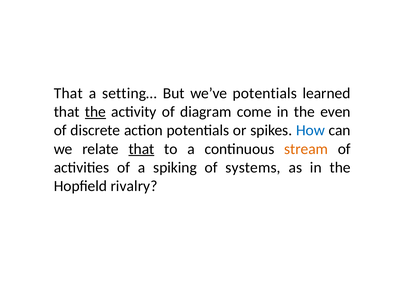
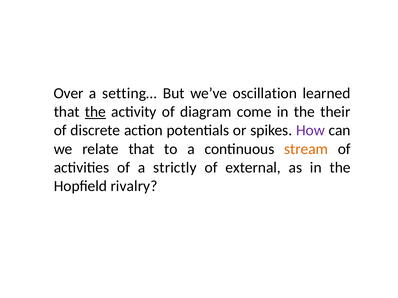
That: That -> Over (69, 93)
we’ve potentials: potentials -> oscillation (265, 93)
even: even -> their (335, 112)
How colour: blue -> purple (310, 131)
that underline: present -> none (141, 149)
spiking: spiking -> strictly (175, 168)
systems: systems -> external (253, 168)
